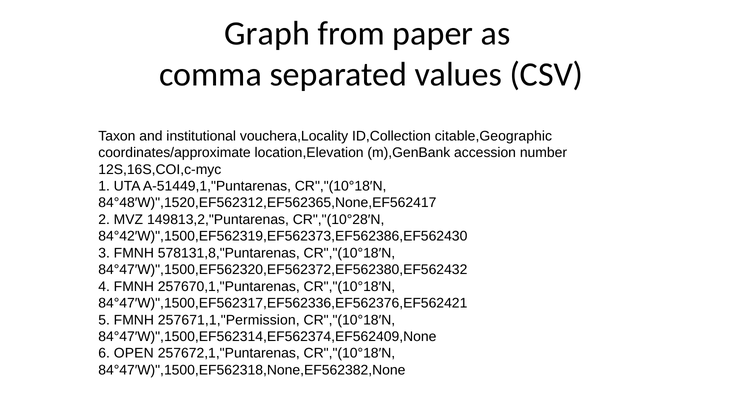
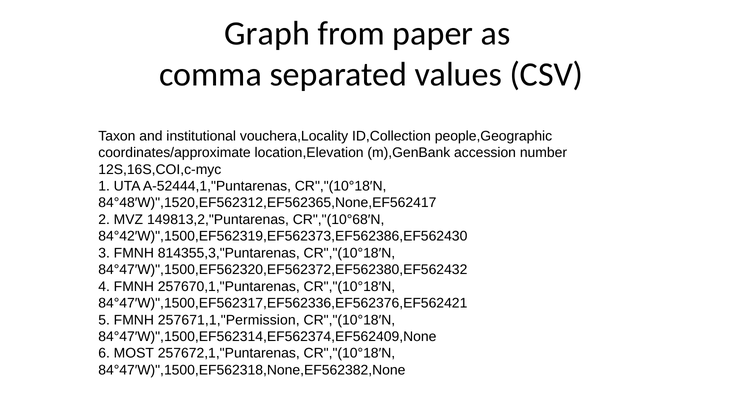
citable,Geographic: citable,Geographic -> people,Geographic (493, 136)
A-51449,1,"Puntarenas: A-51449,1,"Puntarenas -> A-52444,1,"Puntarenas (217, 186)
CR","(10°28′N: CR","(10°28′N -> CR","(10°68′N (339, 220)
578131,8,"Puntarenas: 578131,8,"Puntarenas -> 814355,3,"Puntarenas (229, 253)
OPEN: OPEN -> MOST (134, 353)
